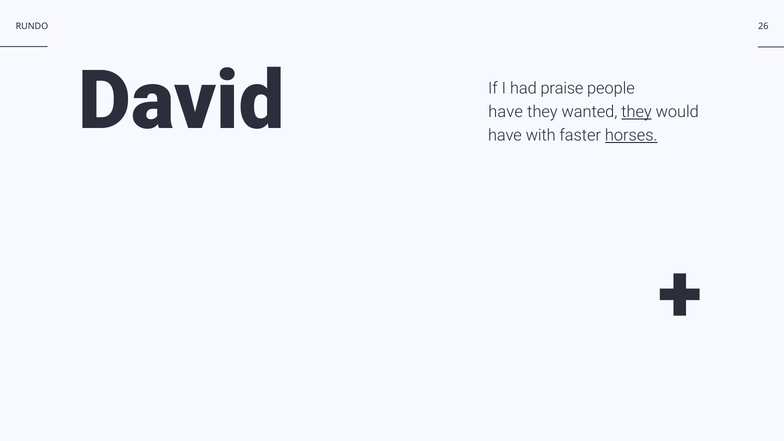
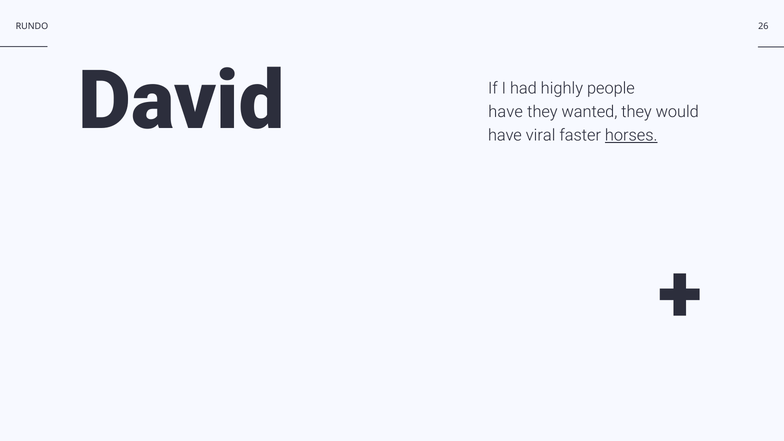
praise: praise -> highly (562, 88)
they underline: present -> none (637, 112)
with: with -> viral (541, 135)
